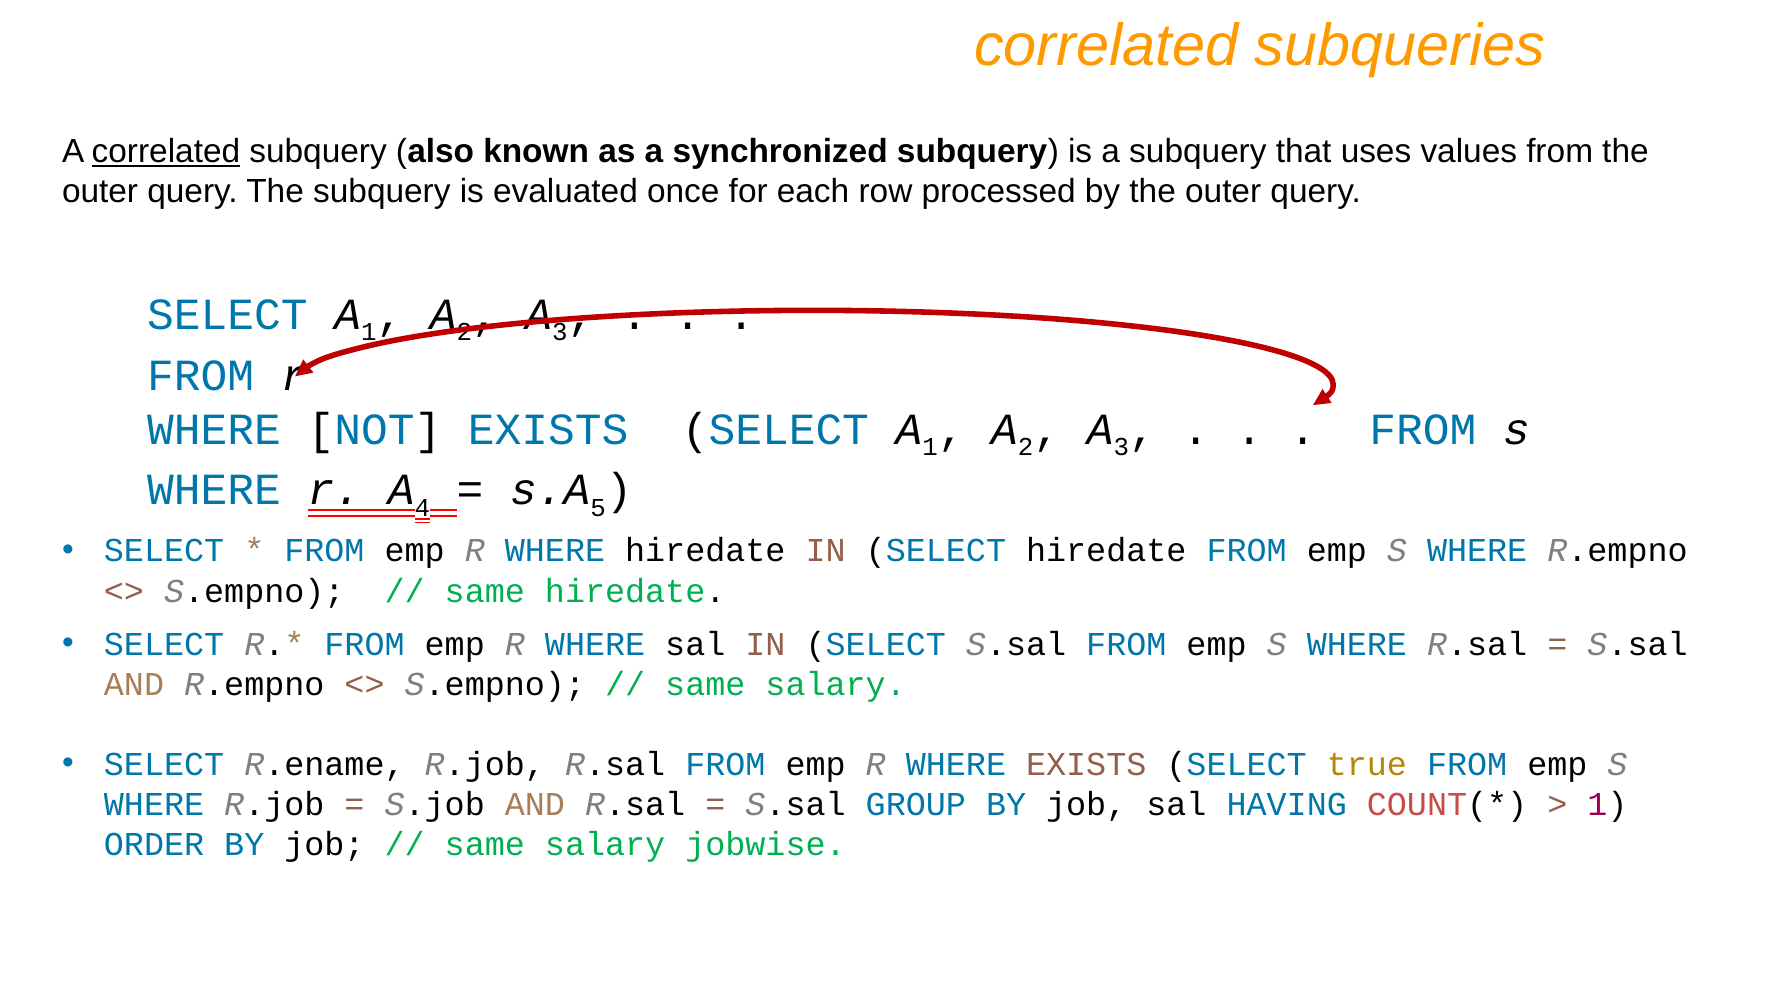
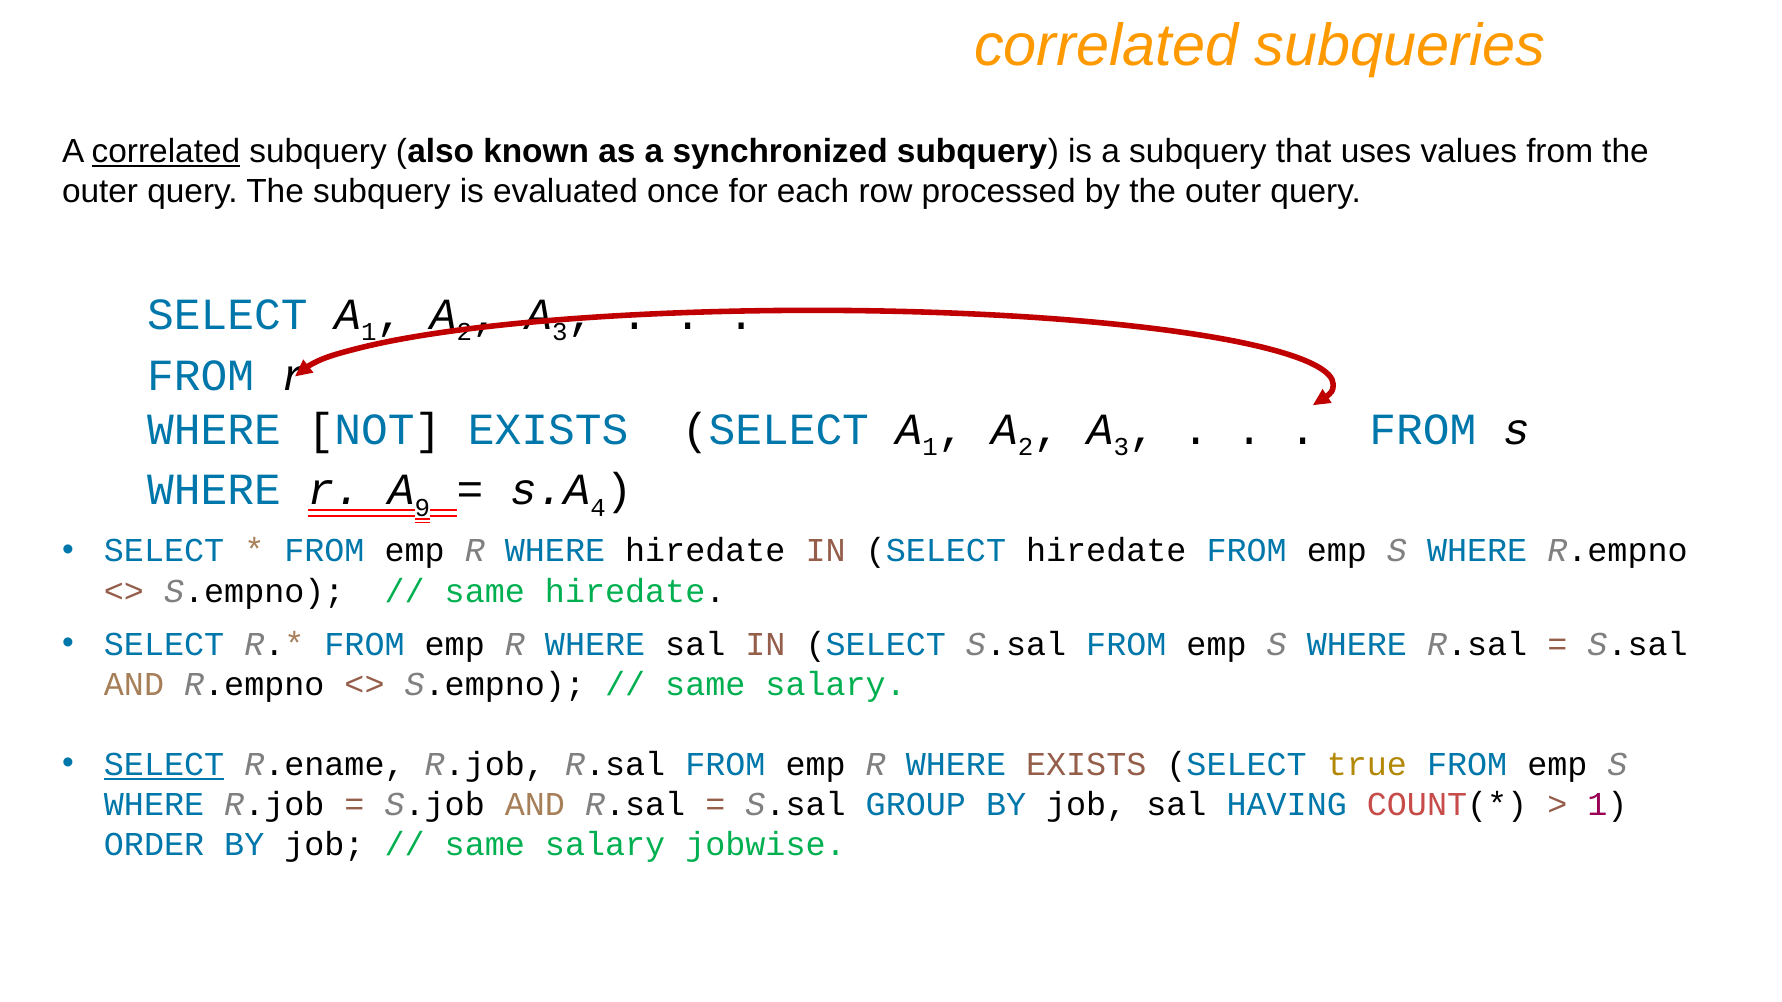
4: 4 -> 9 (422, 508)
5: 5 -> 4 (598, 508)
SELECT underline: none -> present (164, 765)
